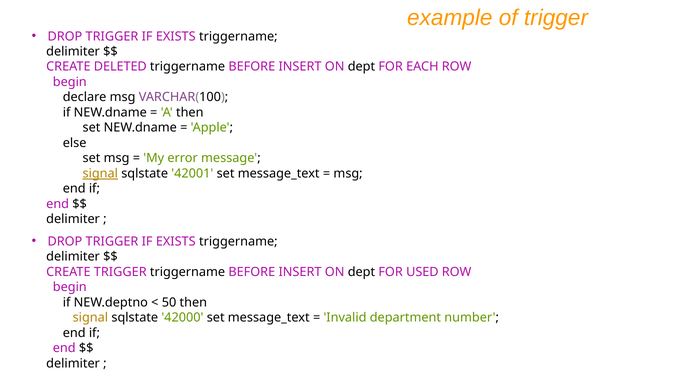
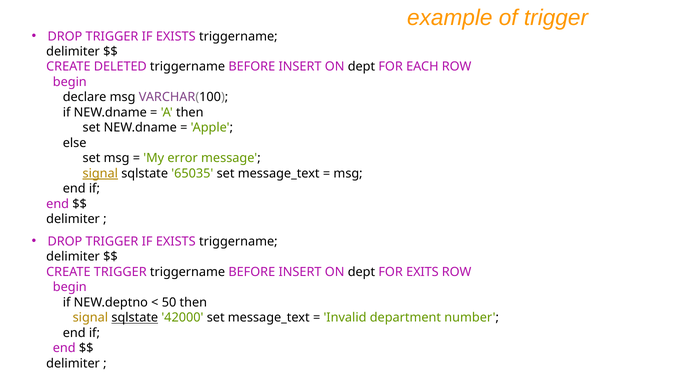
42001: 42001 -> 65035 (192, 174)
USED: USED -> EXITS (422, 272)
sqlstate underline: none -> present (135, 318)
